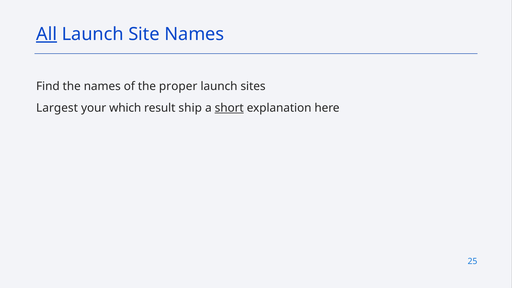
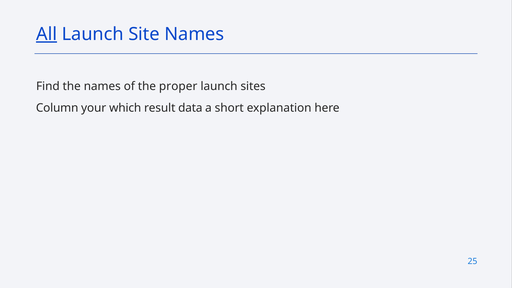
Largest: Largest -> Column (57, 108)
ship: ship -> data (190, 108)
short underline: present -> none (229, 108)
